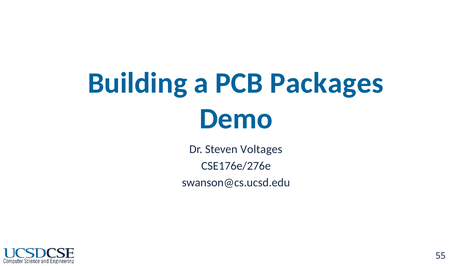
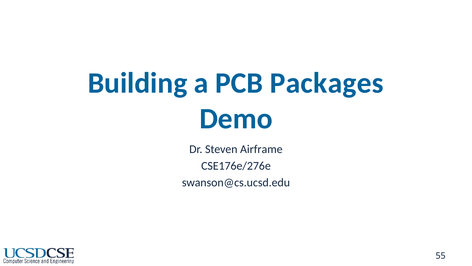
Voltages: Voltages -> Airframe (261, 149)
